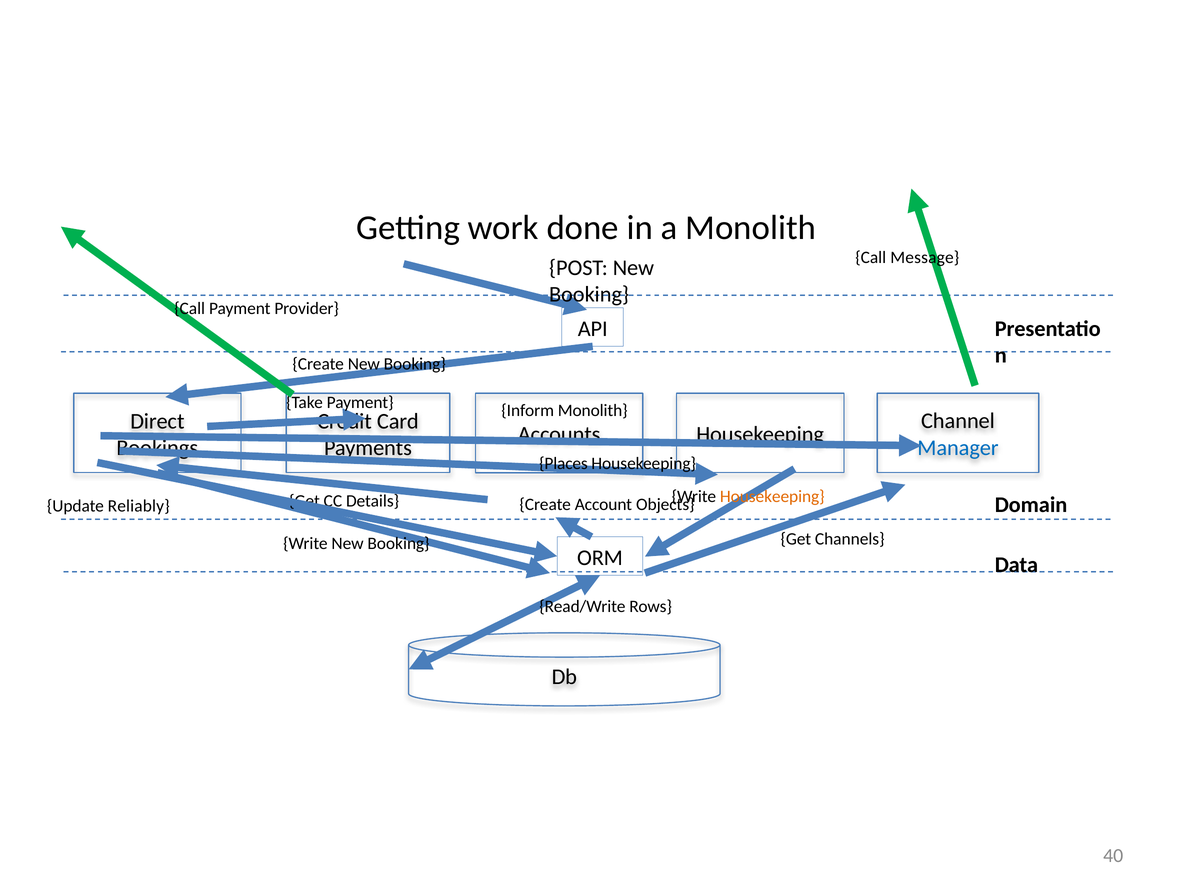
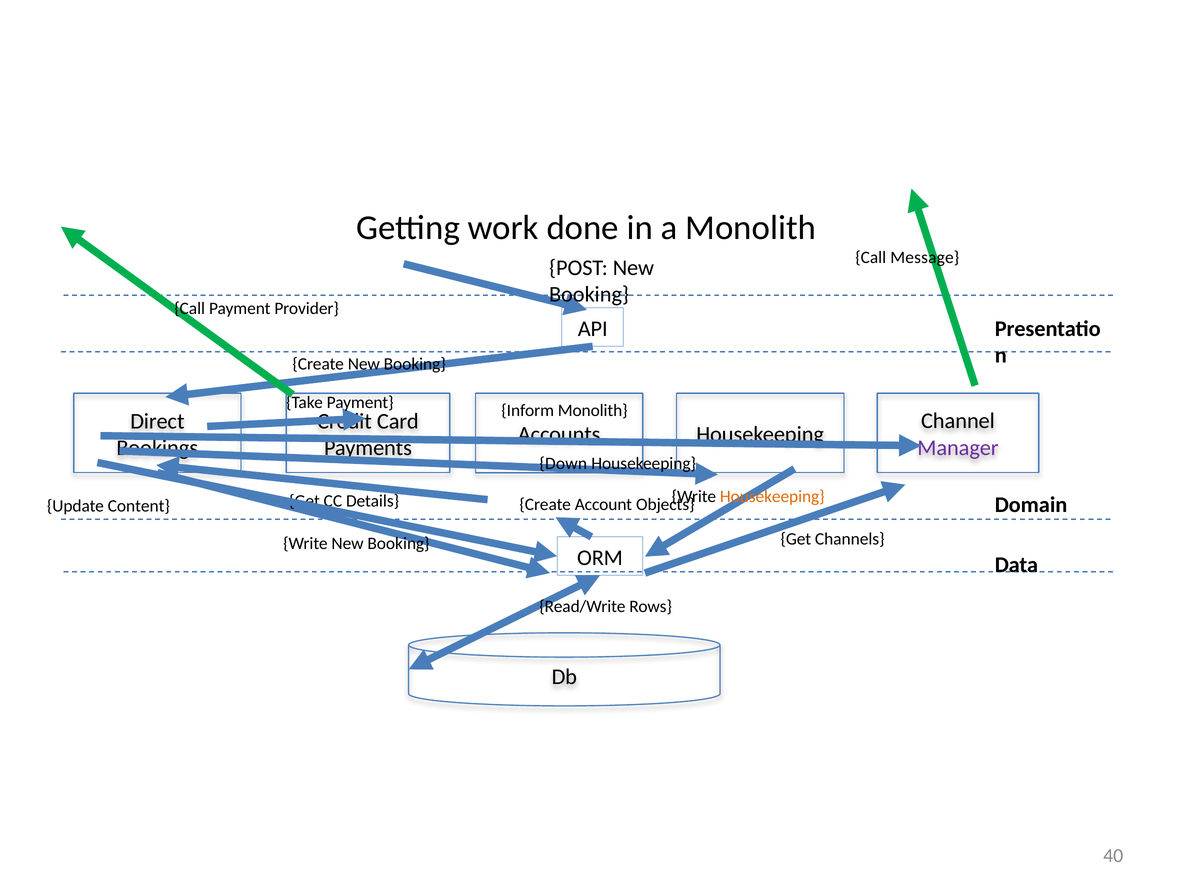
Manager colour: blue -> purple (958, 448)
Places: Places -> Down (563, 463)
Reliably: Reliably -> Content (139, 506)
